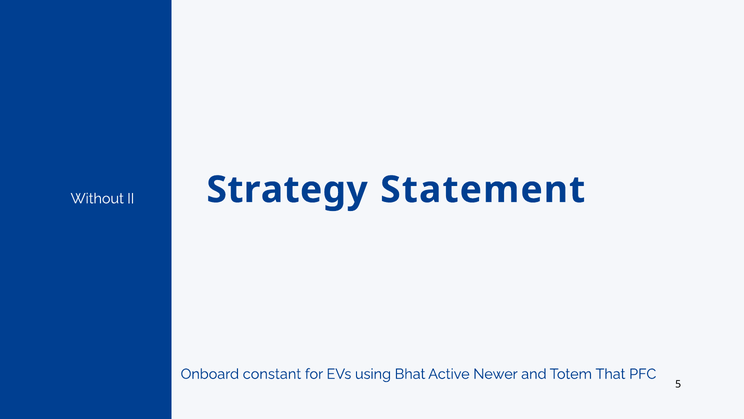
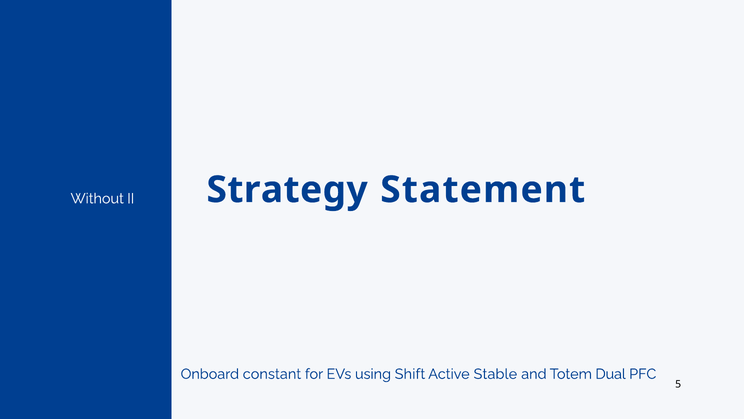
Bhat: Bhat -> Shift (410, 374)
Newer: Newer -> Stable (495, 374)
That: That -> Dual (611, 374)
